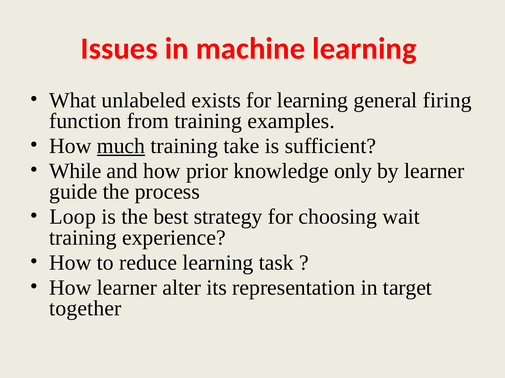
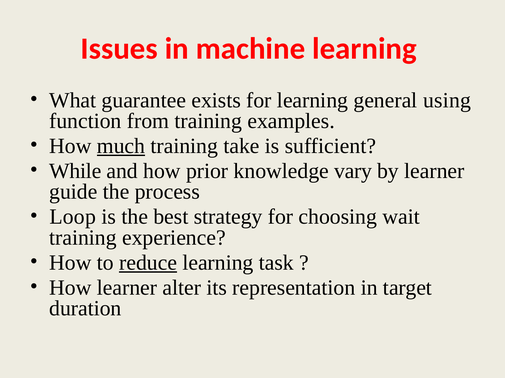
unlabeled: unlabeled -> guarantee (144, 100)
firing: firing -> using (447, 100)
only: only -> vary (353, 171)
reduce underline: none -> present (148, 263)
together: together -> duration (85, 309)
